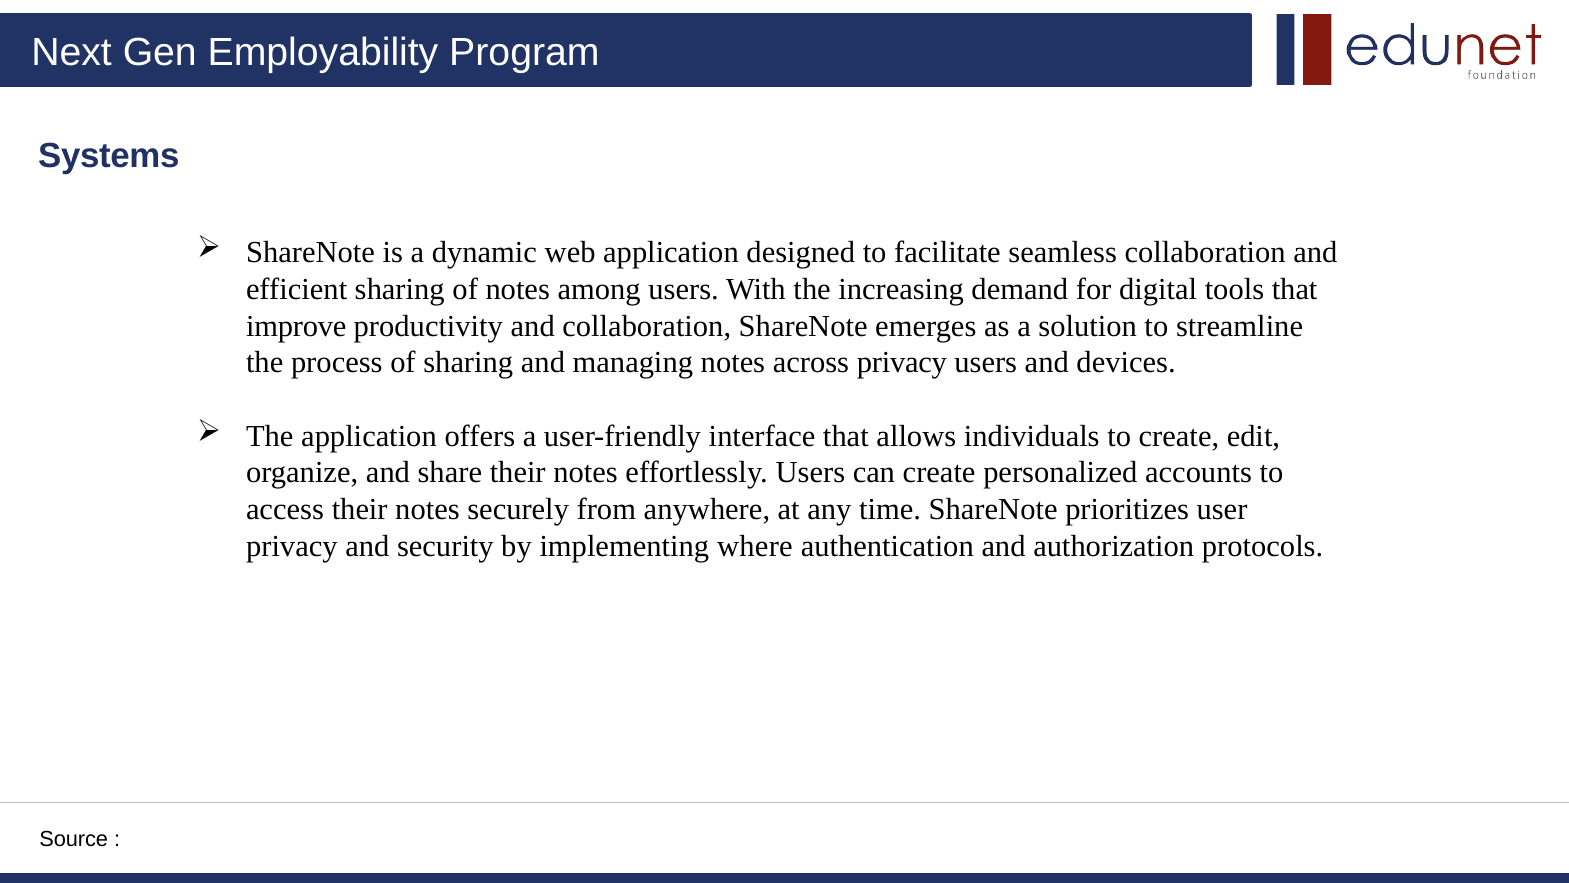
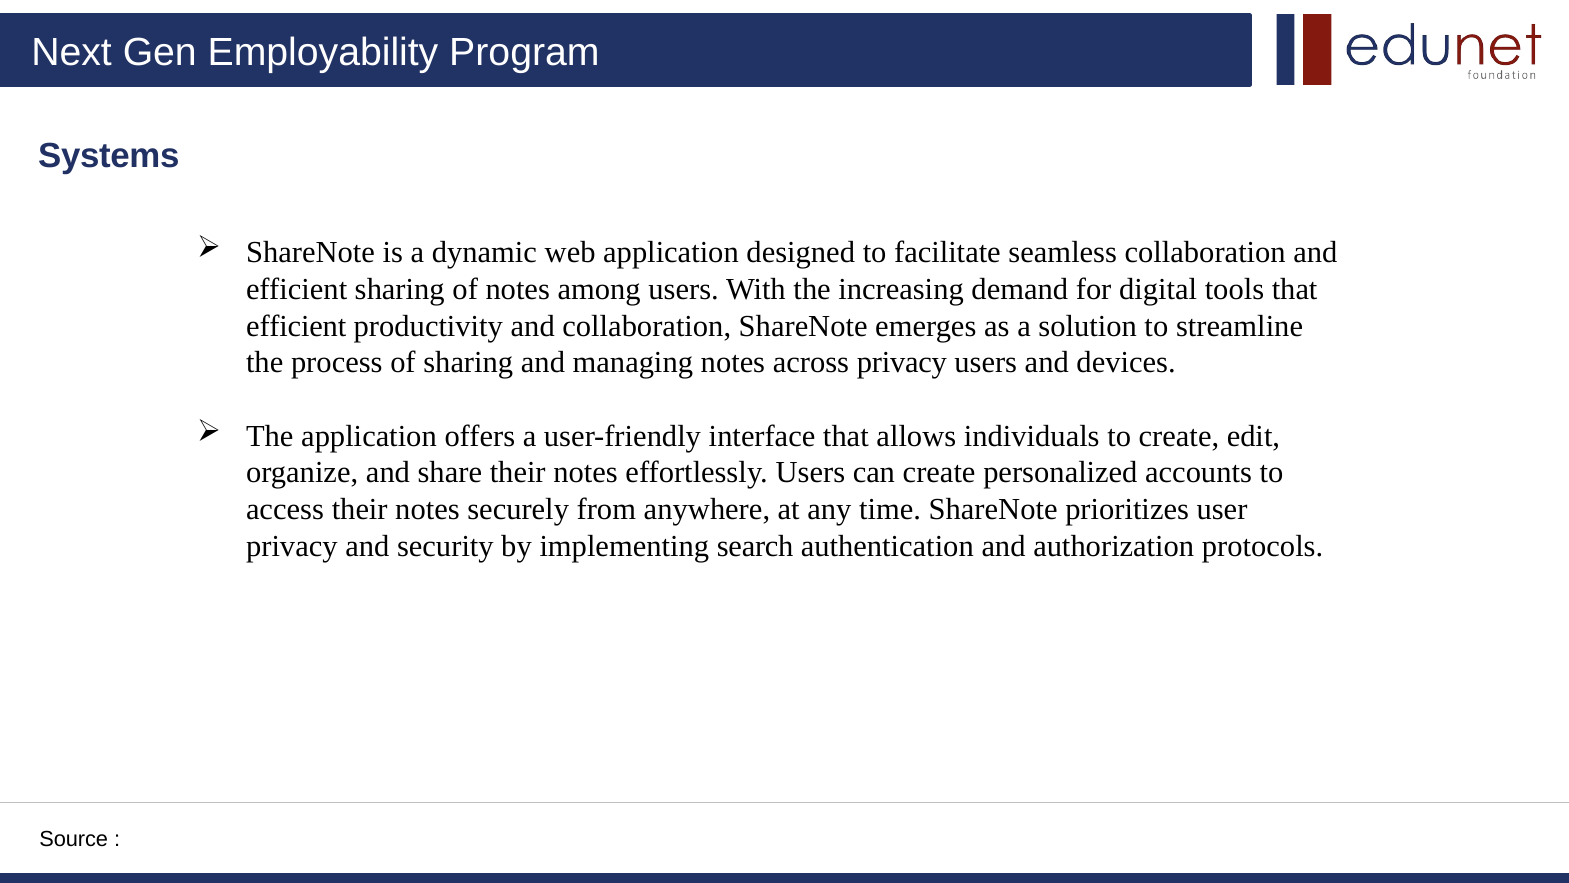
improve: improve -> efficient (296, 326)
where: where -> search (755, 546)
